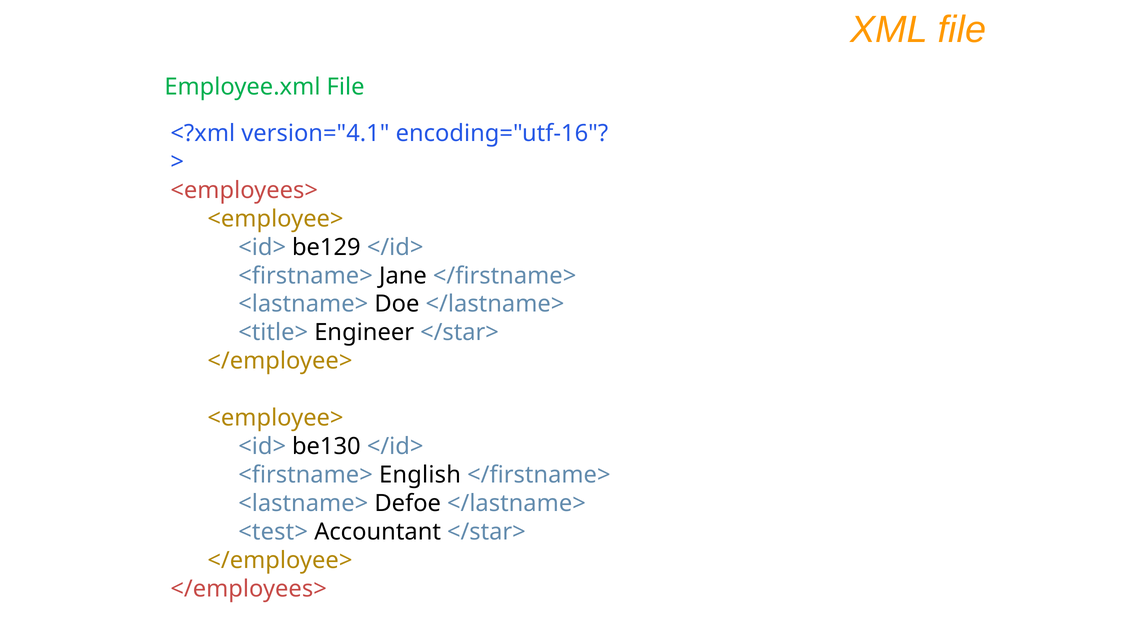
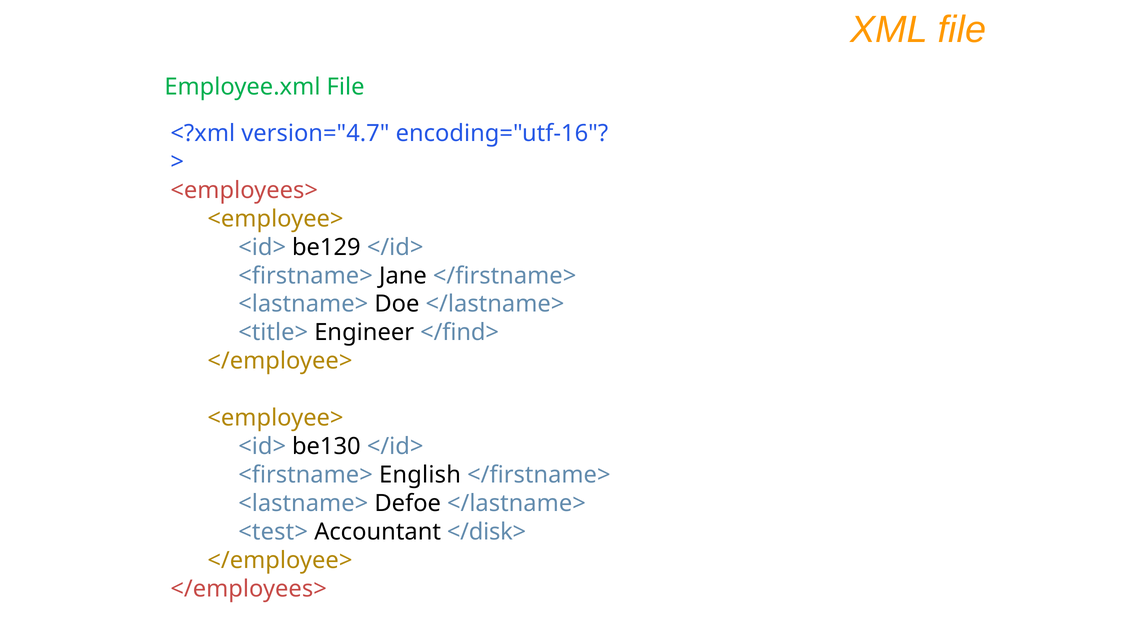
version="4.1: version="4.1 -> version="4.7 (315, 133)
Engineer </star>: </star> -> </find> (460, 332)
Accountant </star>: </star> -> </disk> (487, 531)
